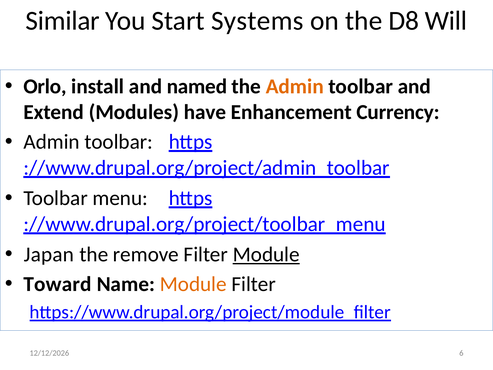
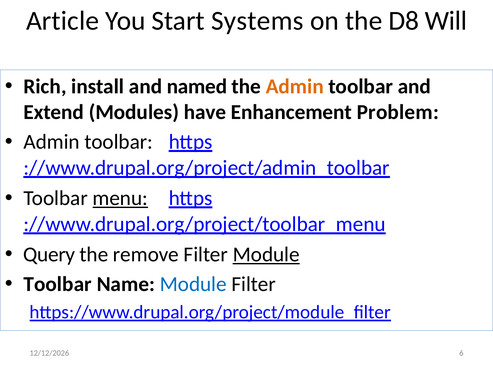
Similar: Similar -> Article (63, 21)
Orlo: Orlo -> Rich (45, 87)
Currency: Currency -> Problem (398, 112)
menu underline: none -> present (120, 198)
Japan: Japan -> Query (49, 254)
Toward: Toward -> Toolbar (58, 284)
Module colour: orange -> blue (193, 284)
